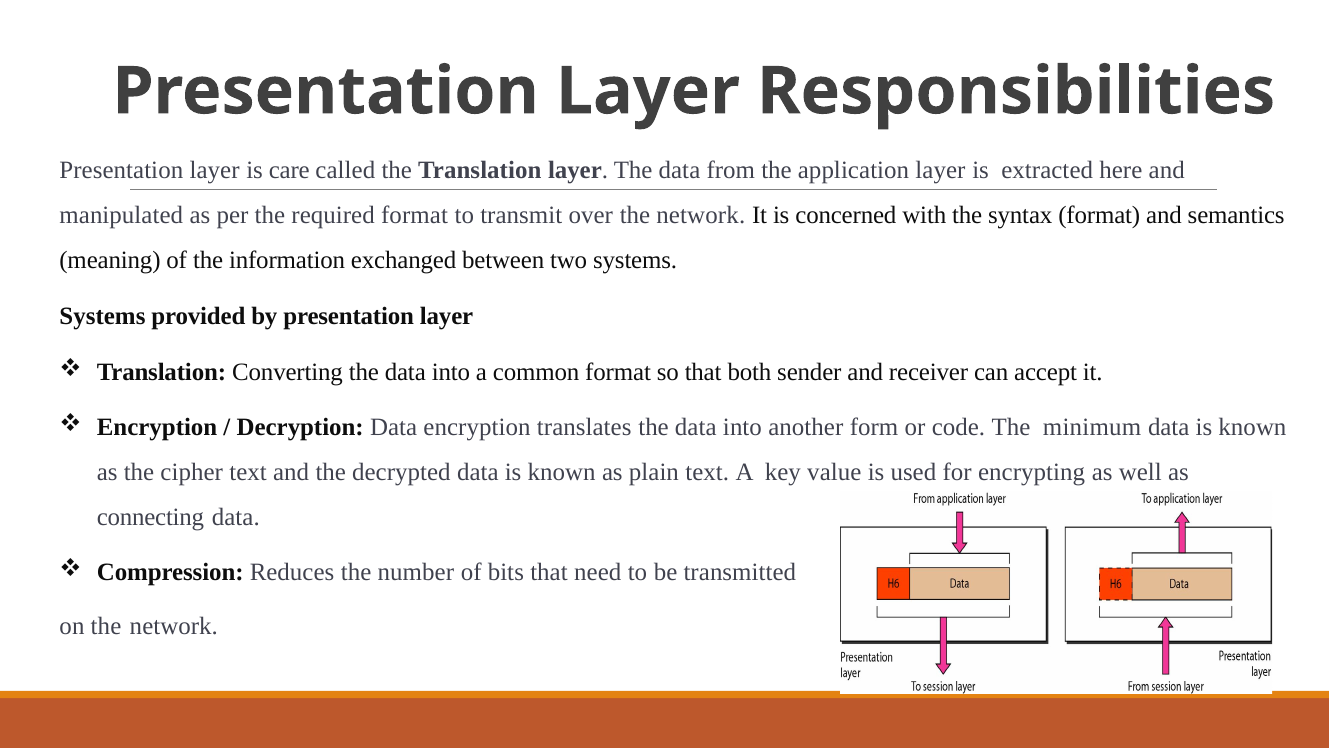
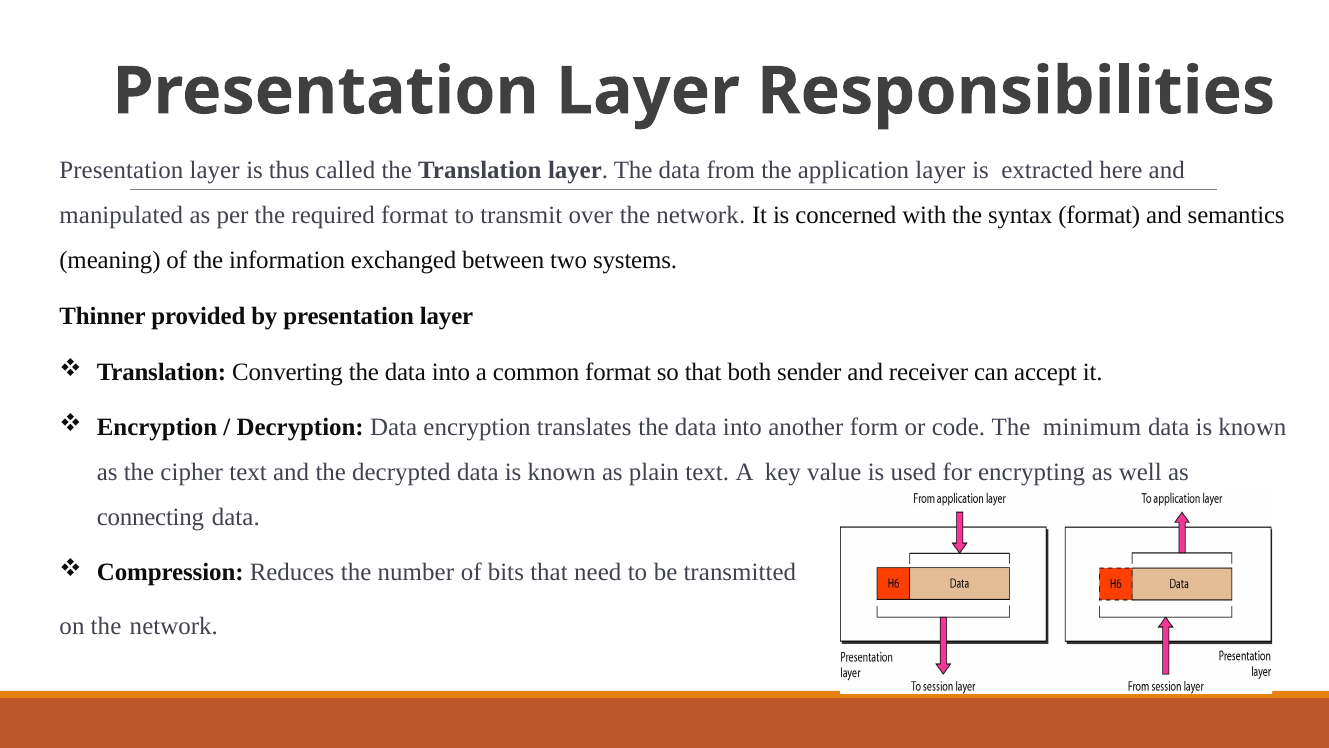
care: care -> thus (289, 170)
Systems: Systems -> Thinner (103, 316)
